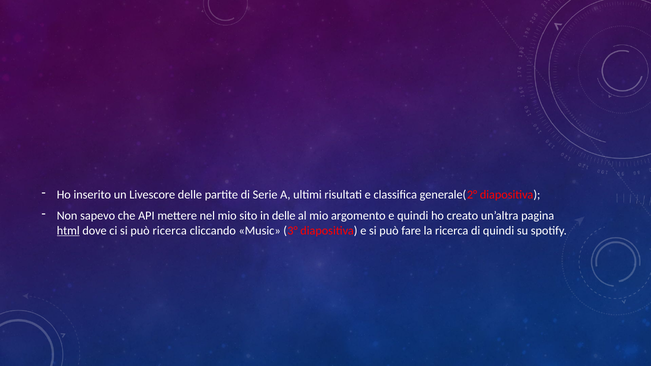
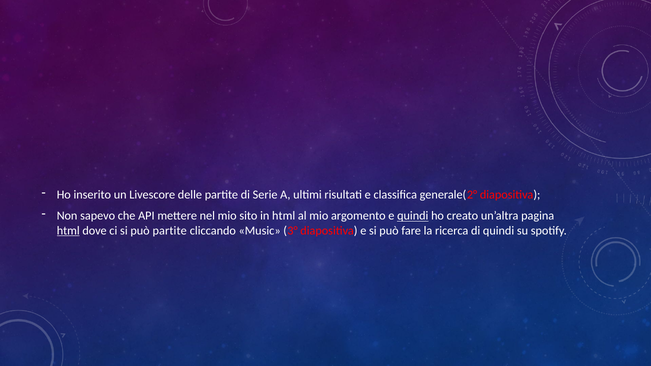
in delle: delle -> html (284, 216)
quindi underline: none -> present (413, 216)
può ricerca: ricerca -> partite (170, 231)
